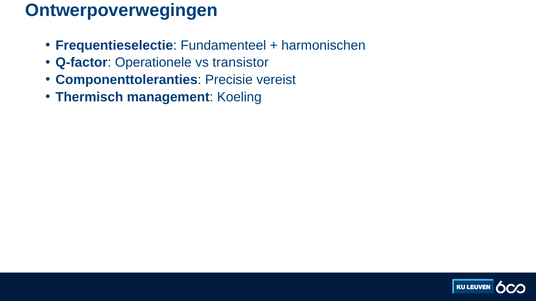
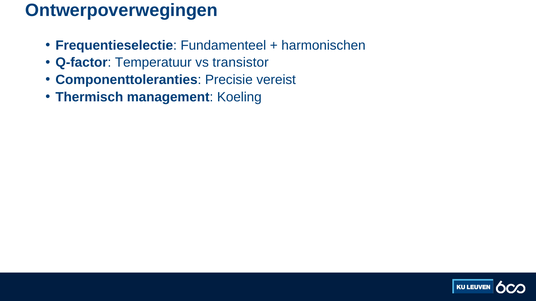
Operationele: Operationele -> Temperatuur (153, 63)
